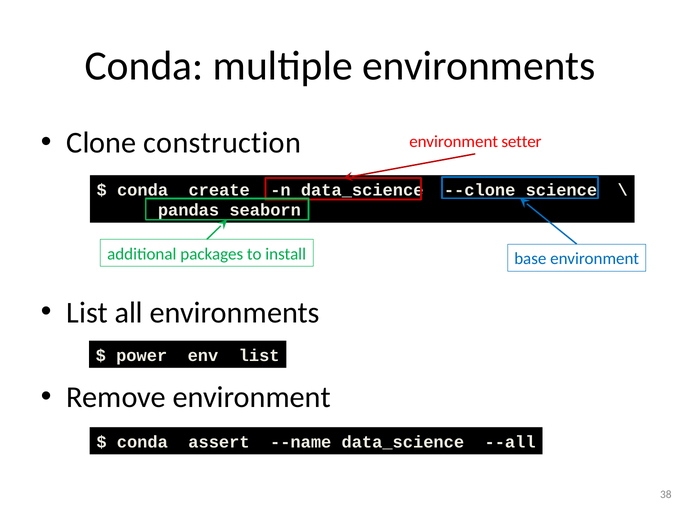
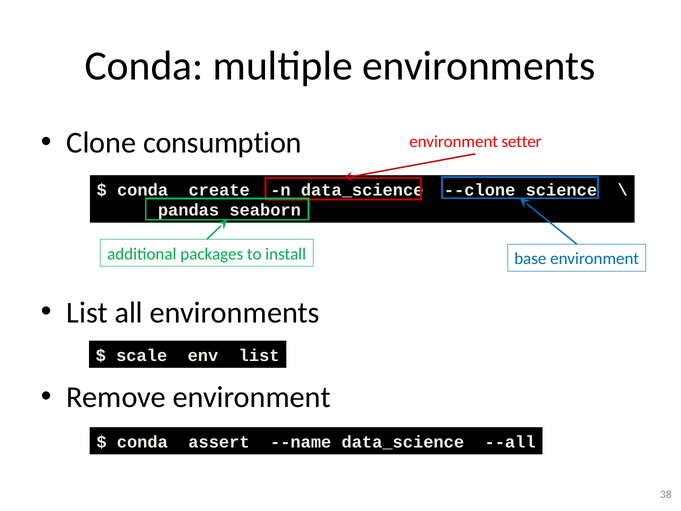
construction: construction -> consumption (222, 143)
power: power -> scale (142, 355)
